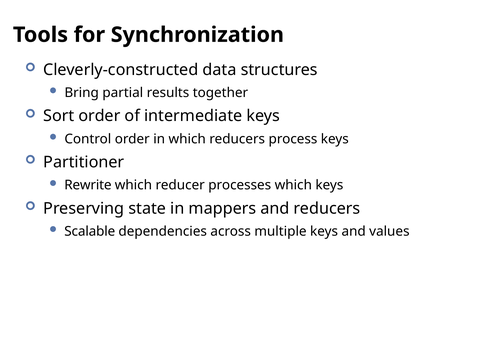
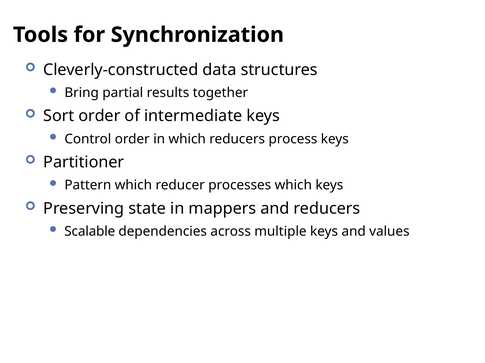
Rewrite: Rewrite -> Pattern (88, 186)
